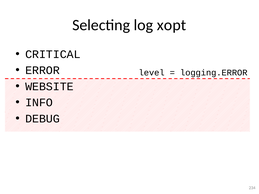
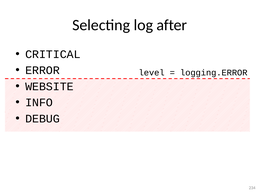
xopt: xopt -> after (172, 25)
